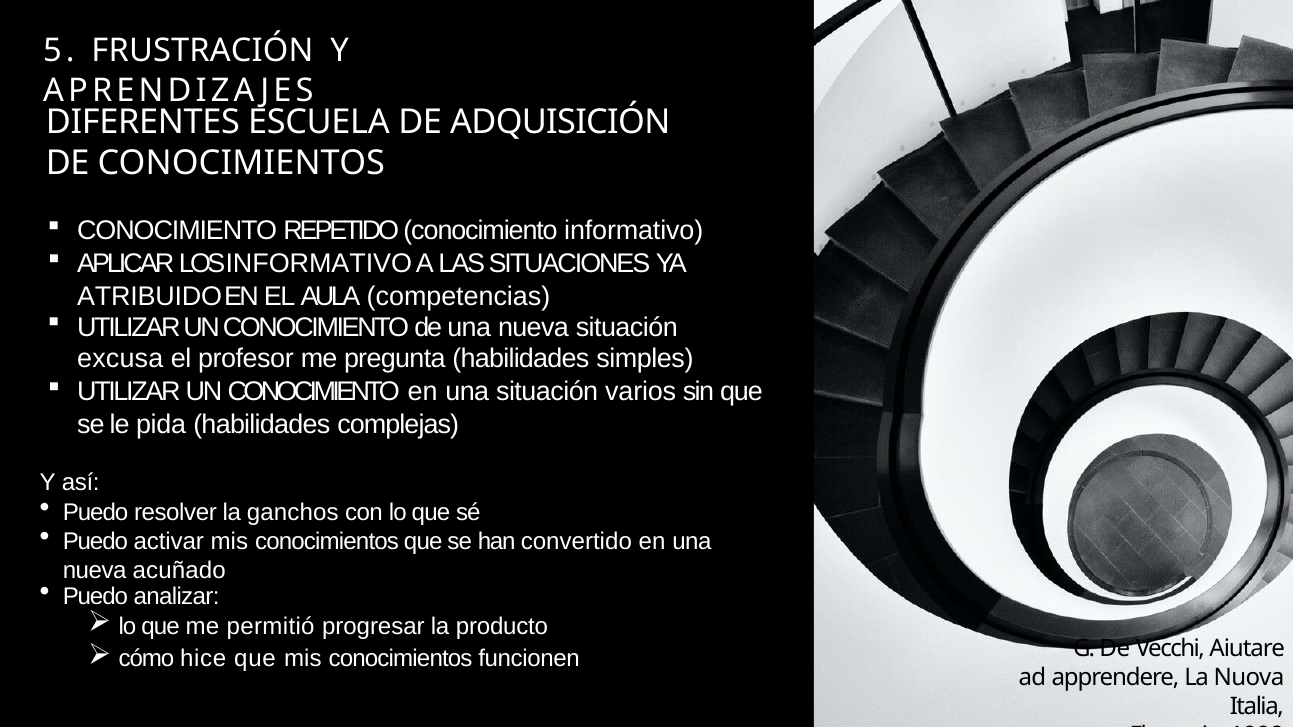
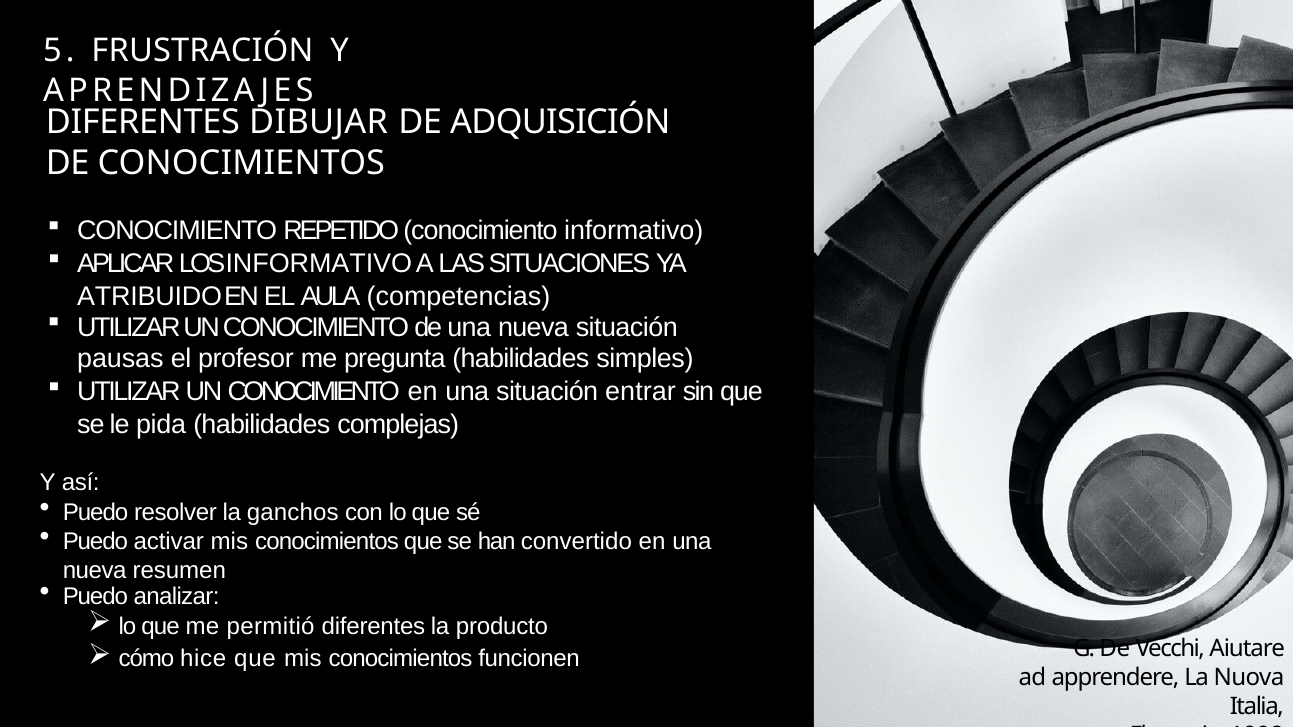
ESCUELA: ESCUELA -> DIBUJAR (319, 122)
excusa: excusa -> pausas (120, 359)
varios: varios -> entrar (641, 392)
acuñado: acuñado -> resumen (179, 571)
permitió progresar: progresar -> diferentes (373, 627)
